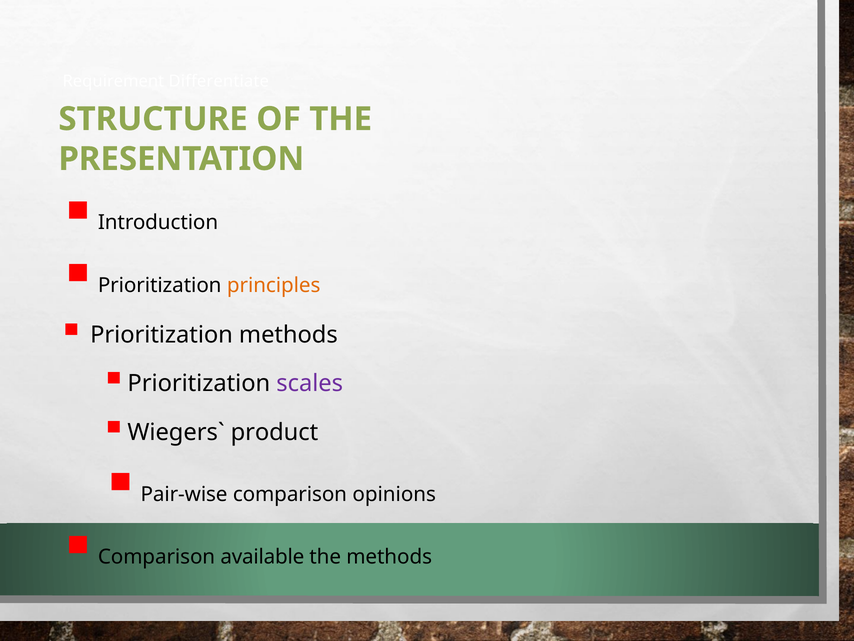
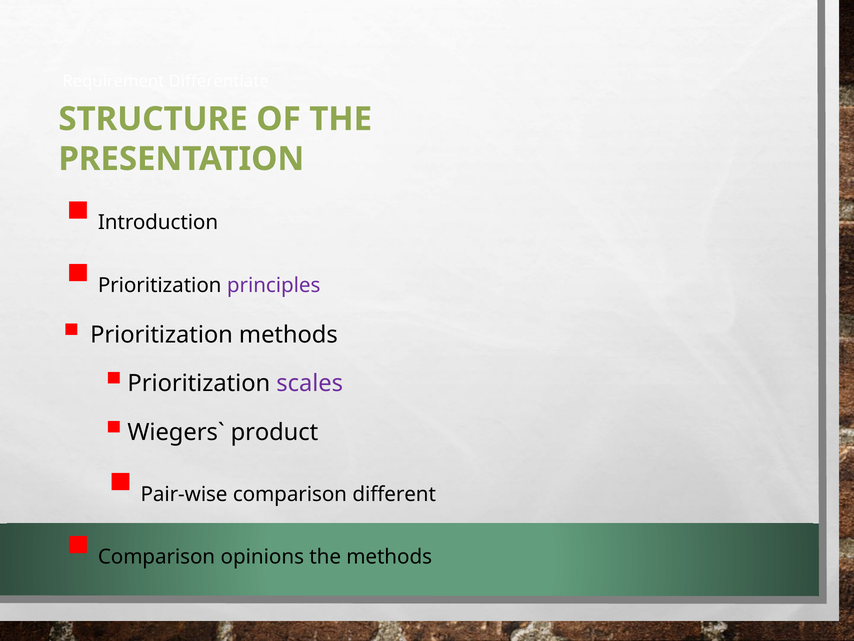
principles colour: orange -> purple (274, 285)
opinions: opinions -> different (394, 494)
available: available -> opinions (262, 557)
